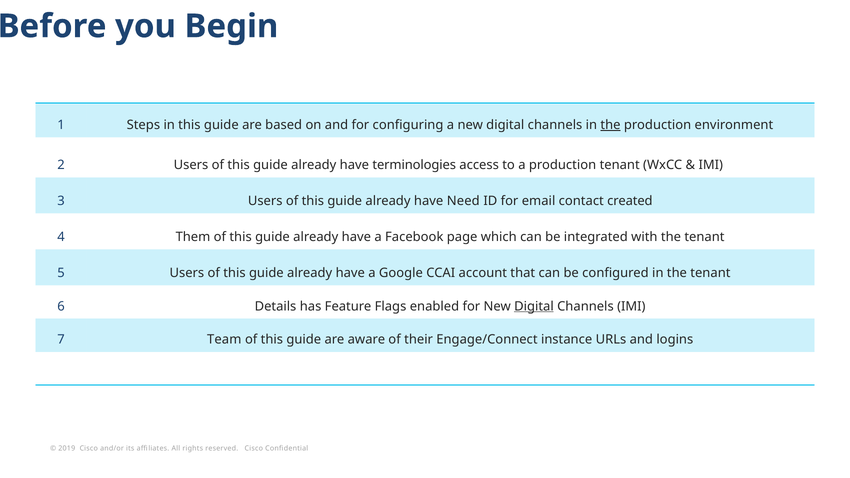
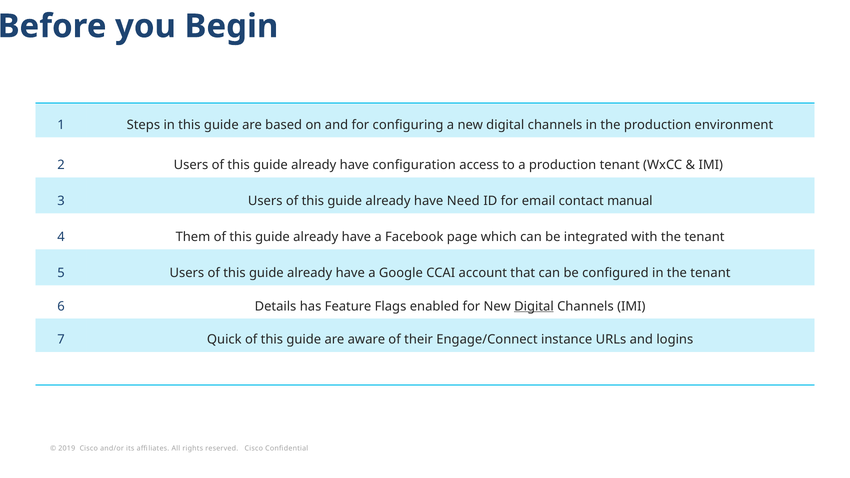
the underline: present -> none (611, 125)
terminologies: terminologies -> configuration (414, 165)
created: created -> manual (630, 201)
Team: Team -> Quick (224, 340)
